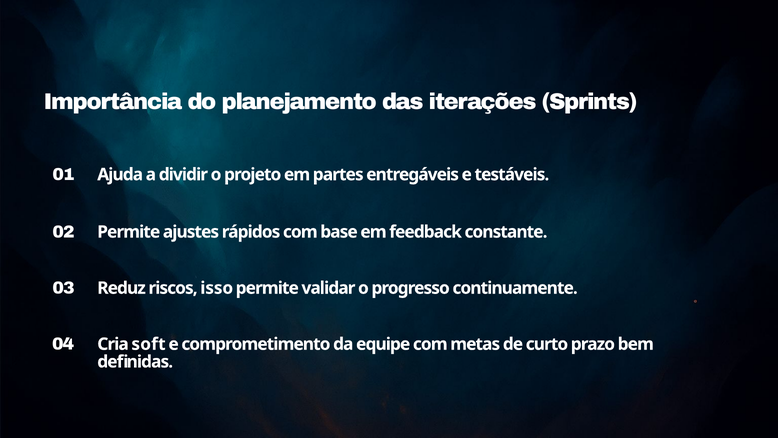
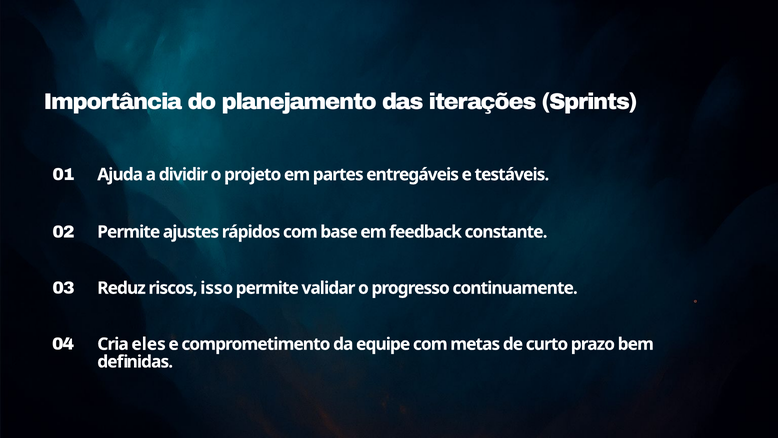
soft: soft -> eles (149, 344)
